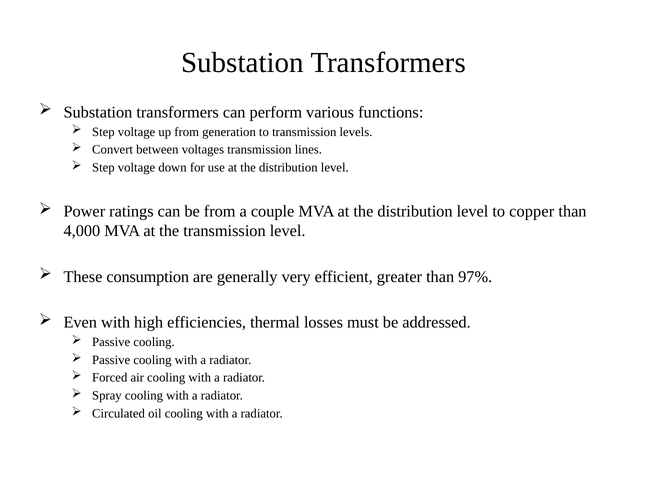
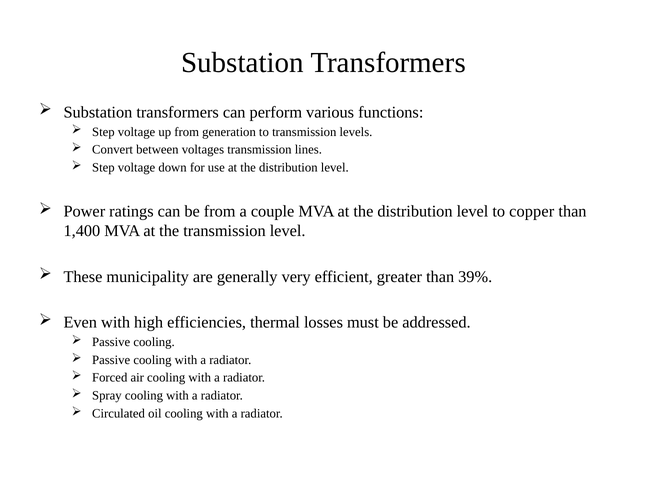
4,000: 4,000 -> 1,400 (82, 231)
consumption: consumption -> municipality (148, 277)
97%: 97% -> 39% (475, 277)
